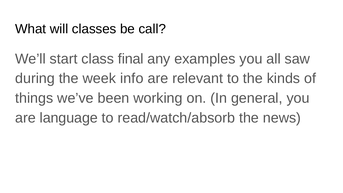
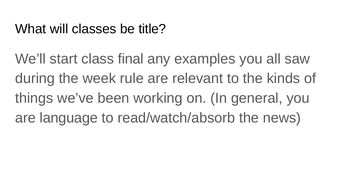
call: call -> title (152, 29)
info: info -> rule (132, 79)
